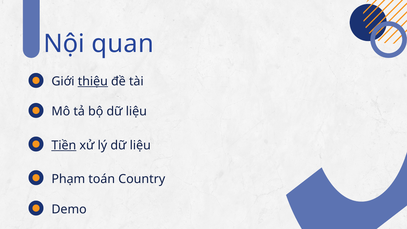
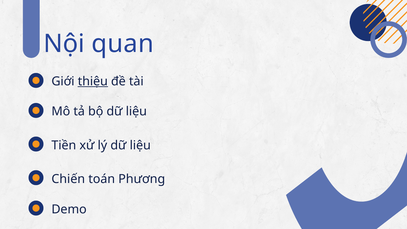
Tiền underline: present -> none (64, 145)
Phạm: Phạm -> Chiến (68, 179)
Country: Country -> Phương (142, 179)
